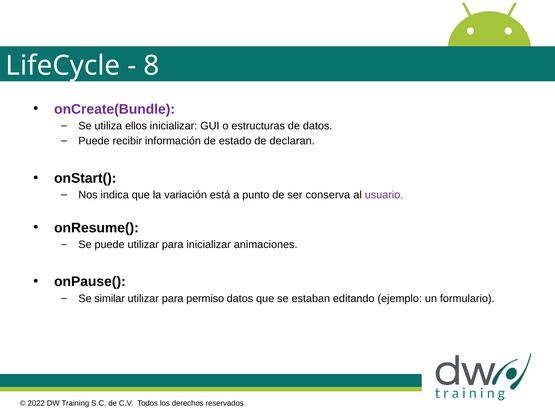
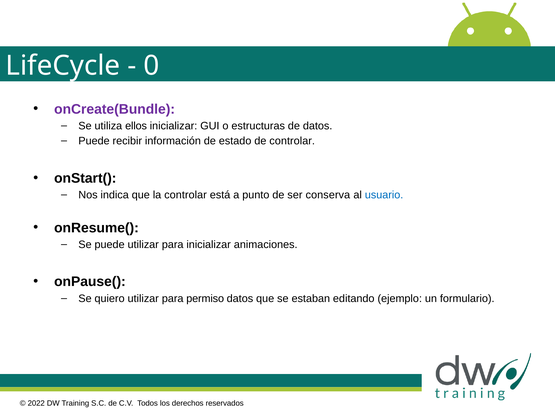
8: 8 -> 0 (151, 66)
de declaran: declaran -> controlar (292, 141)
la variación: variación -> controlar (186, 195)
usuario colour: purple -> blue (384, 195)
similar: similar -> quiero (110, 299)
